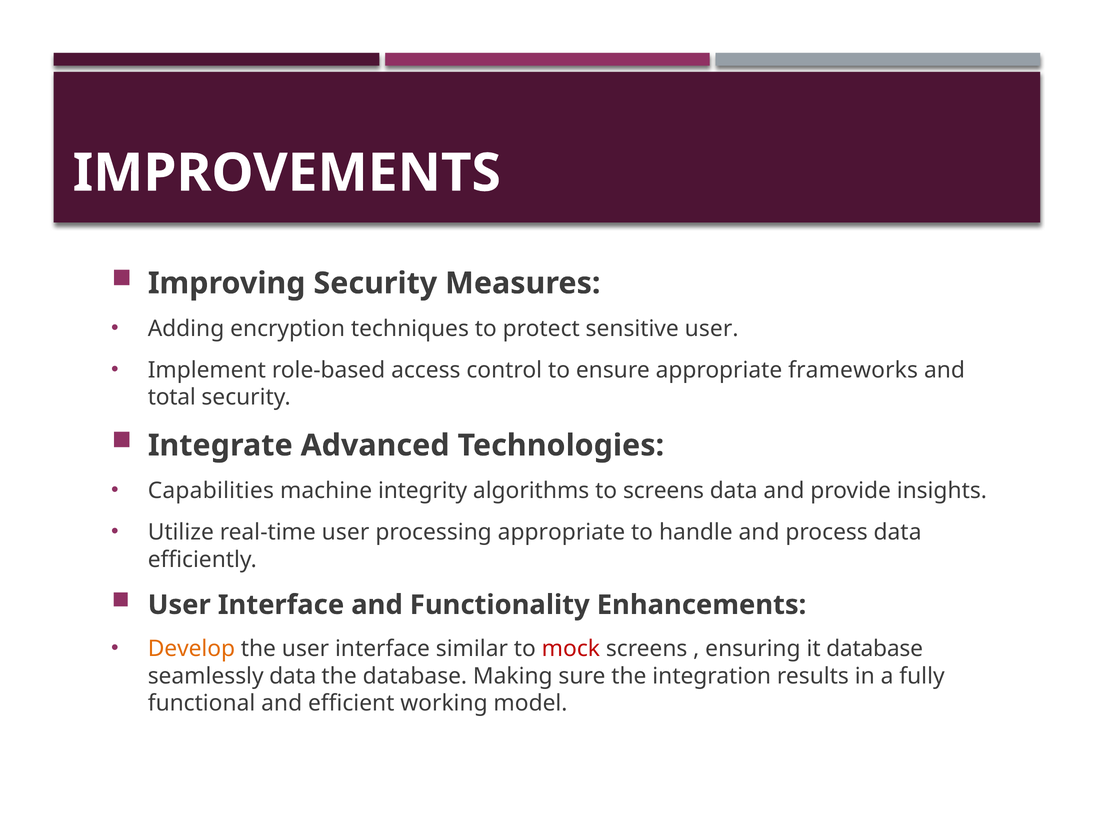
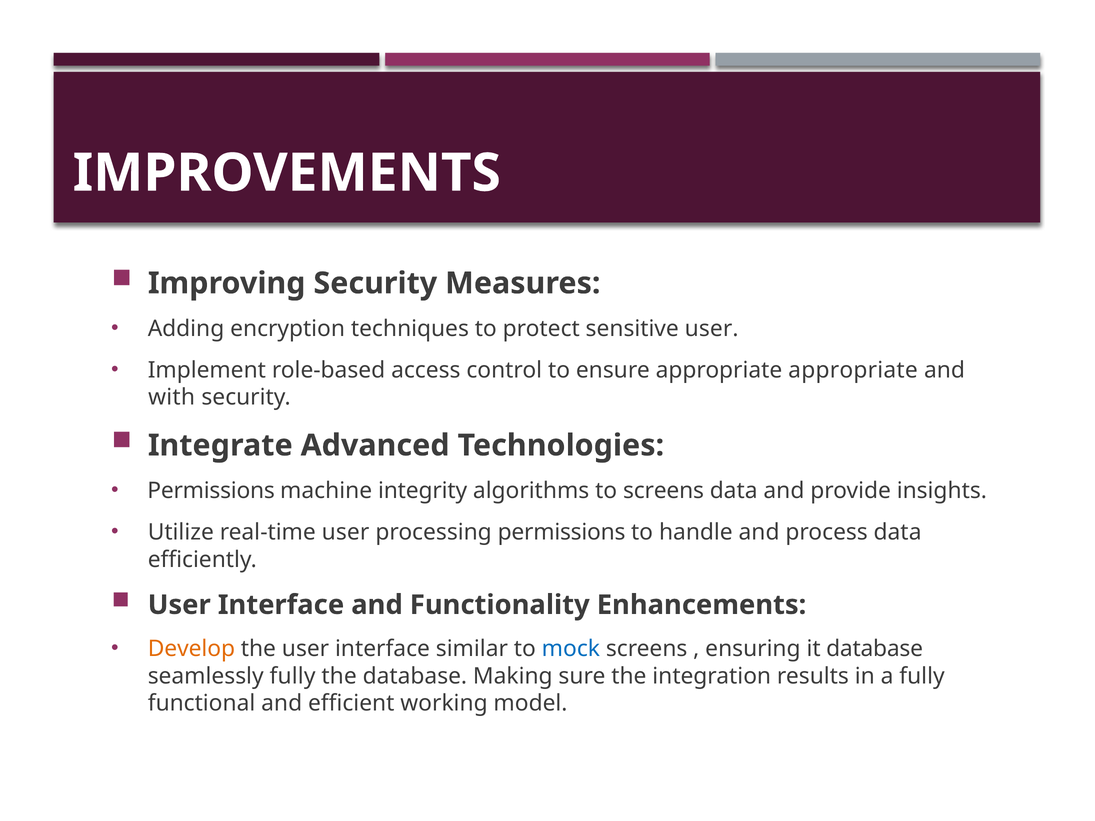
appropriate frameworks: frameworks -> appropriate (853, 370)
total: total -> with (172, 398)
Capabilities: Capabilities -> Permissions (211, 491)
processing appropriate: appropriate -> permissions (562, 532)
mock colour: red -> blue (571, 649)
seamlessly data: data -> fully (293, 676)
